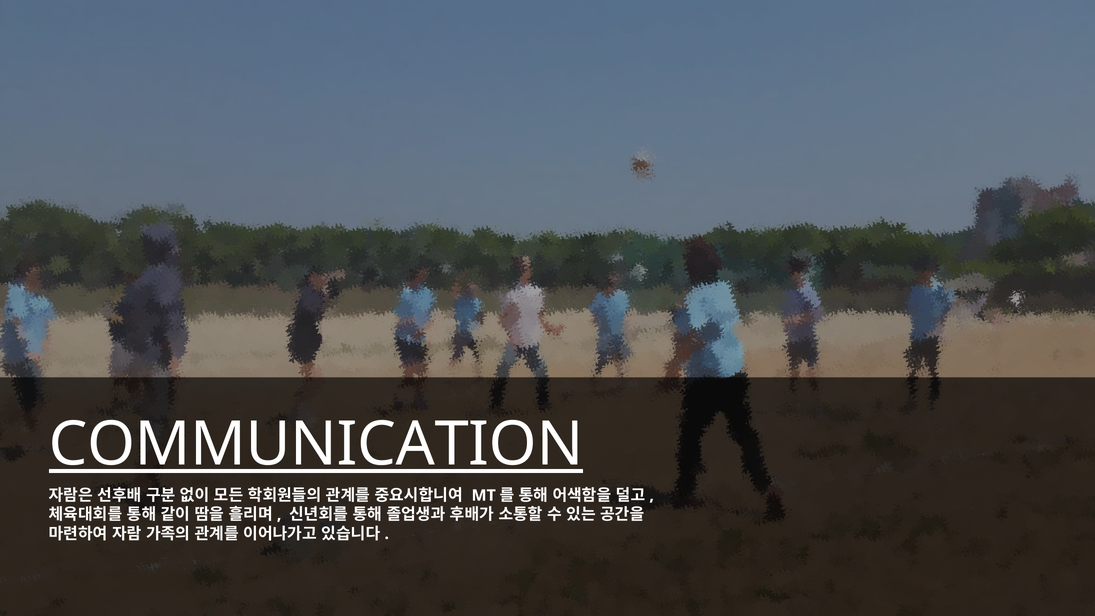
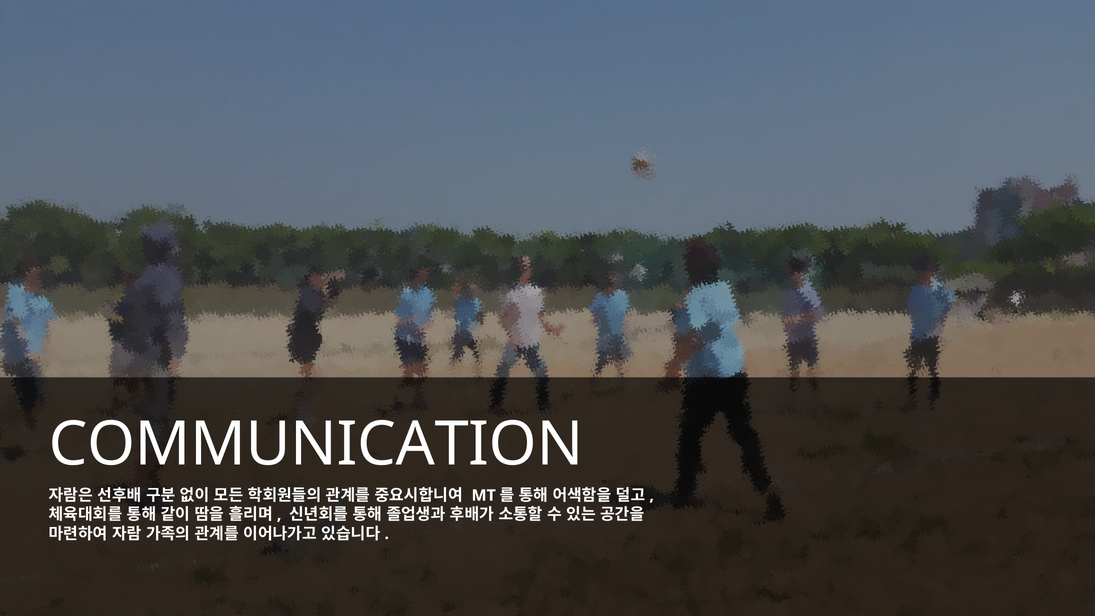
COMMUNICATION underline: present -> none (316, 444)
